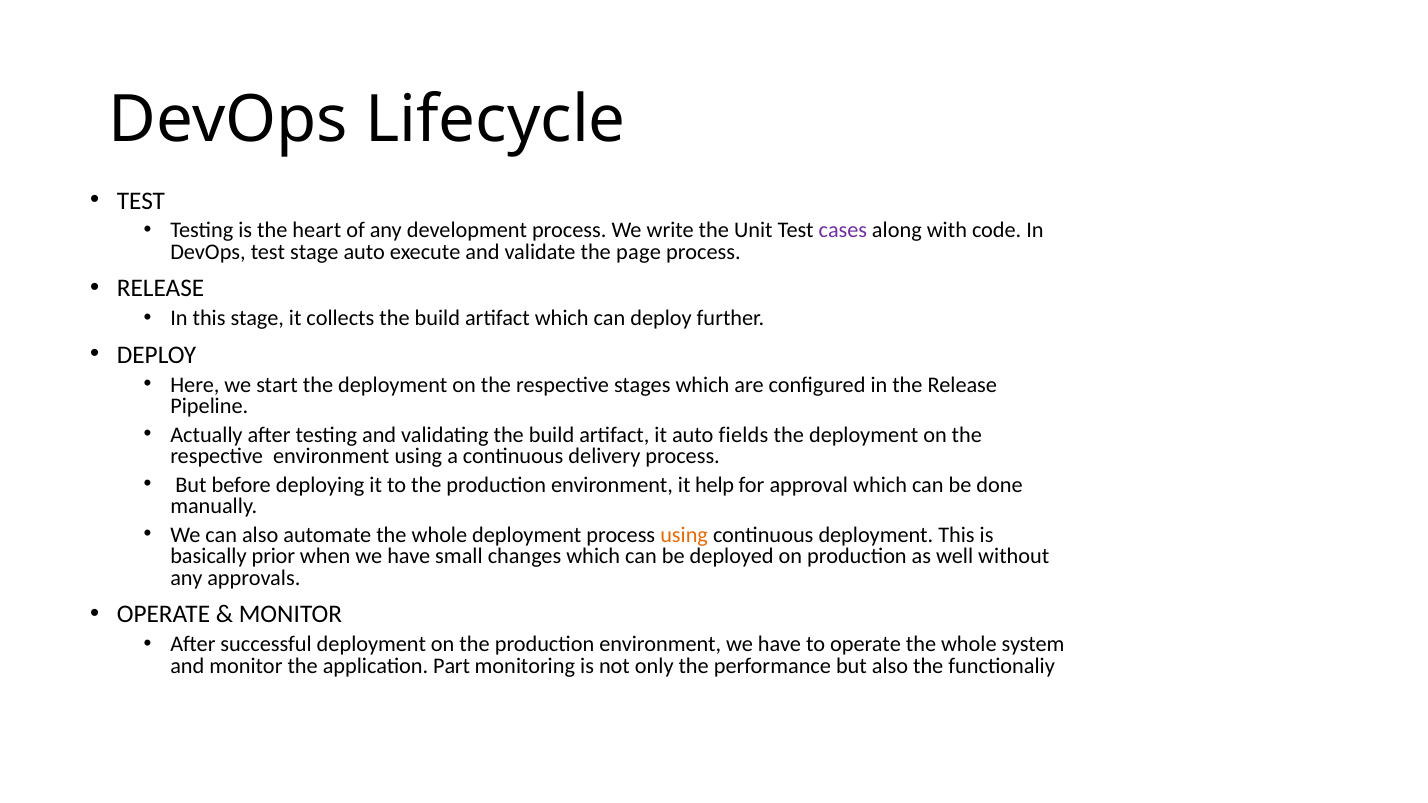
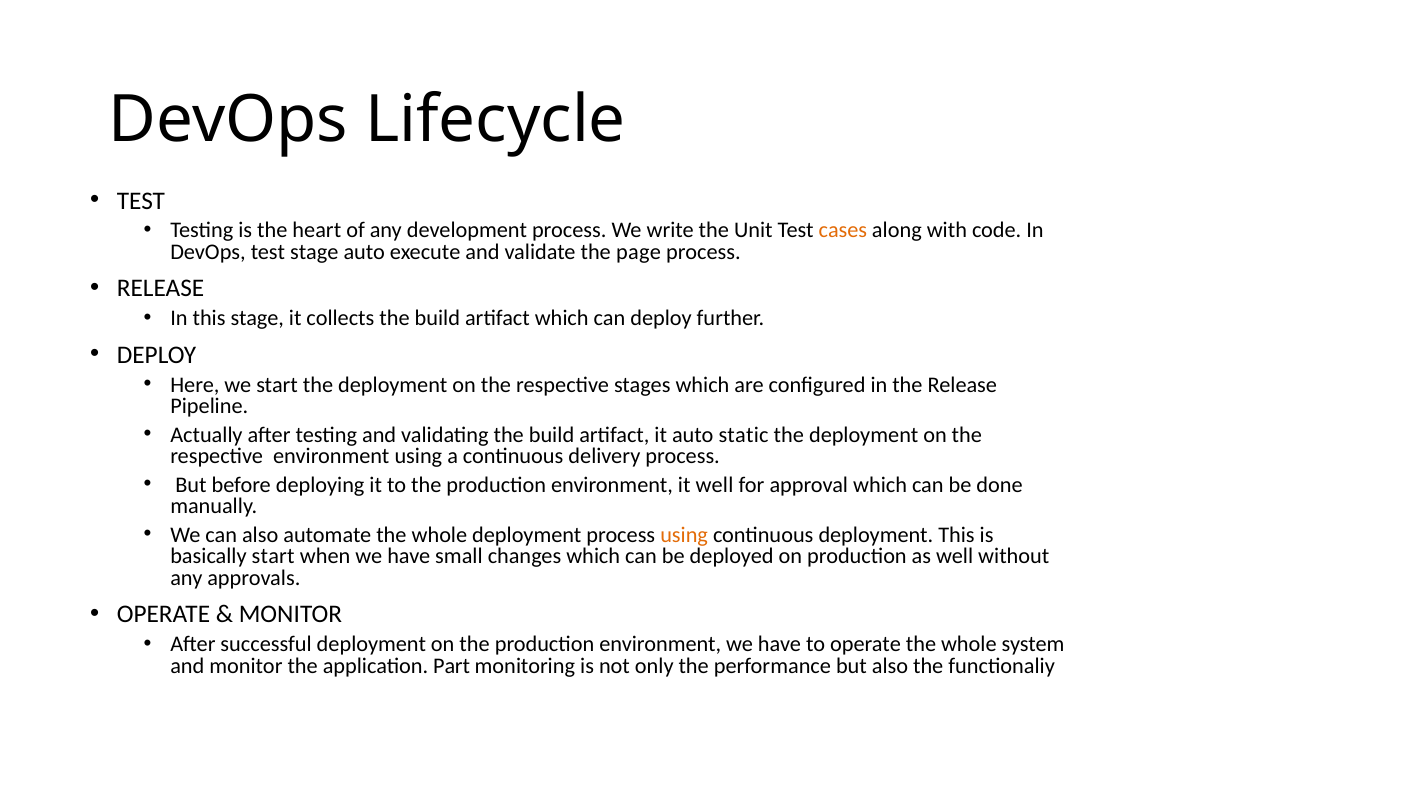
cases colour: purple -> orange (843, 231)
fields: fields -> static (744, 435)
it help: help -> well (714, 485)
basically prior: prior -> start (273, 557)
